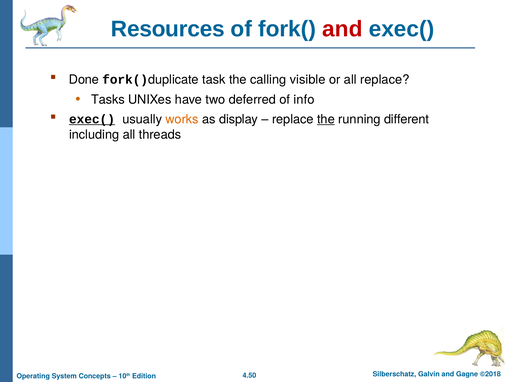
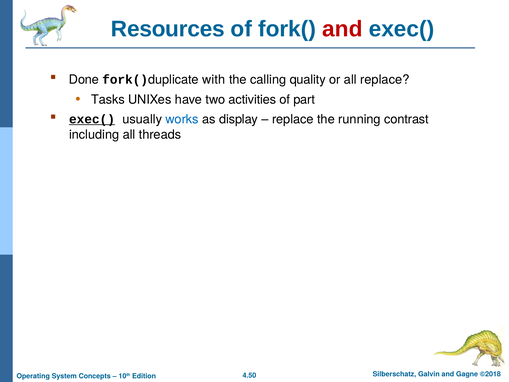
task: task -> with (214, 80)
visible: visible -> quality (308, 80)
deferred: deferred -> activities (252, 99)
info: info -> part (304, 99)
works colour: orange -> blue (182, 119)
the underline: present -> none (326, 119)
different: different -> contrast (407, 119)
